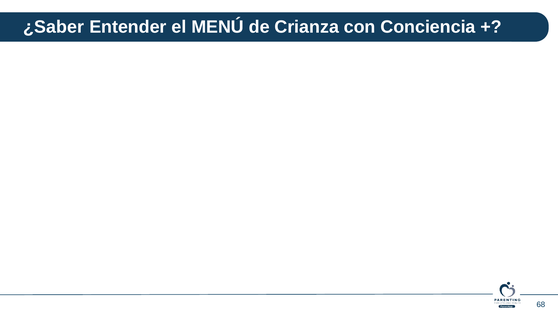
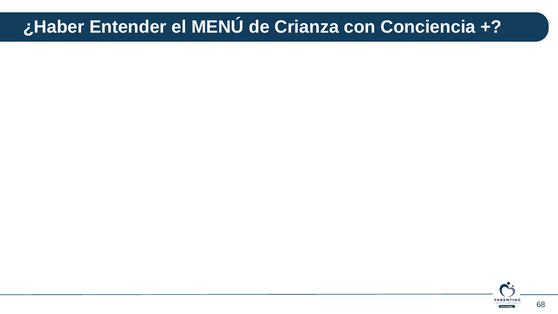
¿Saber: ¿Saber -> ¿Haber (54, 27)
